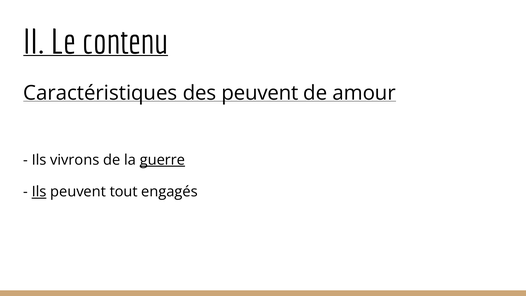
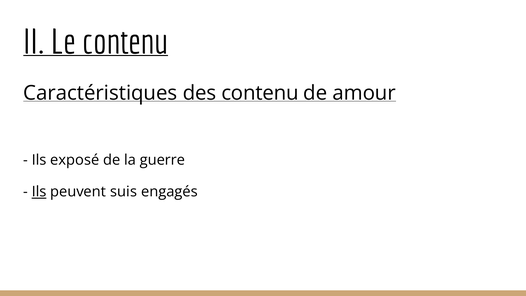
des peuvent: peuvent -> contenu (260, 93)
vivrons: vivrons -> exposé (75, 160)
guerre underline: present -> none (162, 160)
tout: tout -> suis (124, 192)
